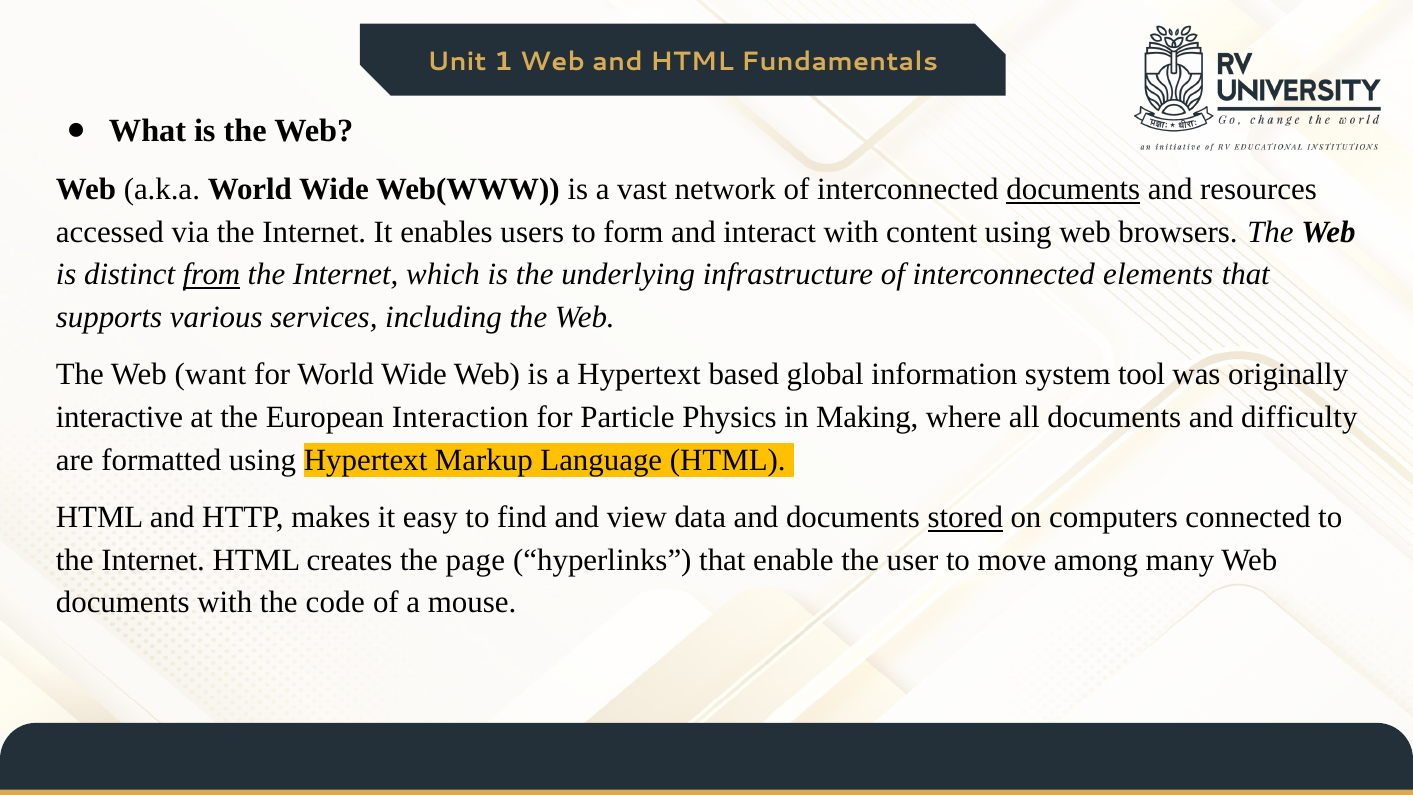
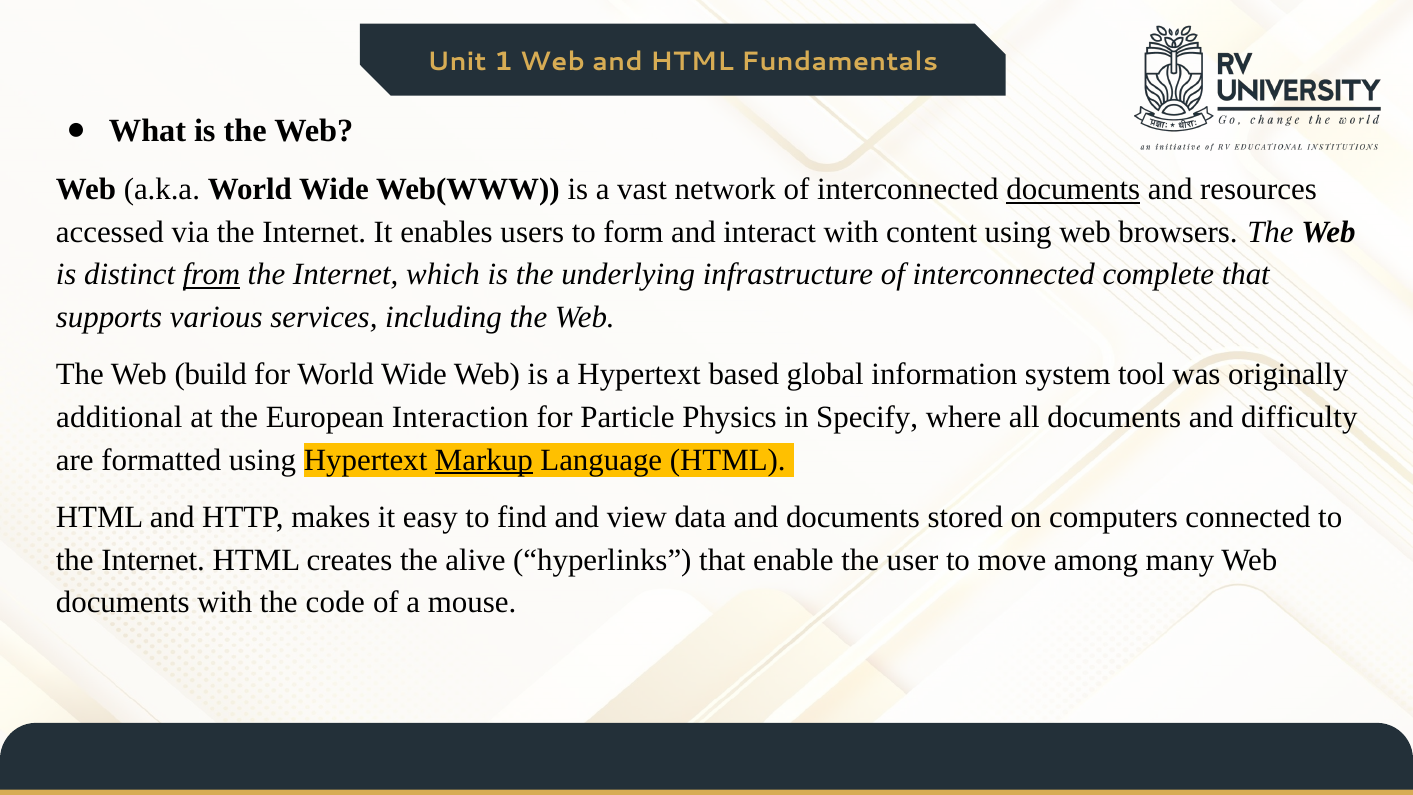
elements: elements -> complete (1158, 275)
want: want -> build (211, 375)
interactive: interactive -> additional (119, 417)
Making: Making -> Specify (867, 417)
Markup underline: none -> present (484, 460)
stored underline: present -> none (965, 517)
page: page -> alive (475, 560)
